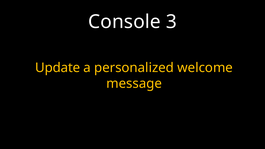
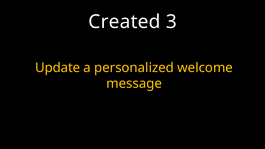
Console: Console -> Created (124, 22)
